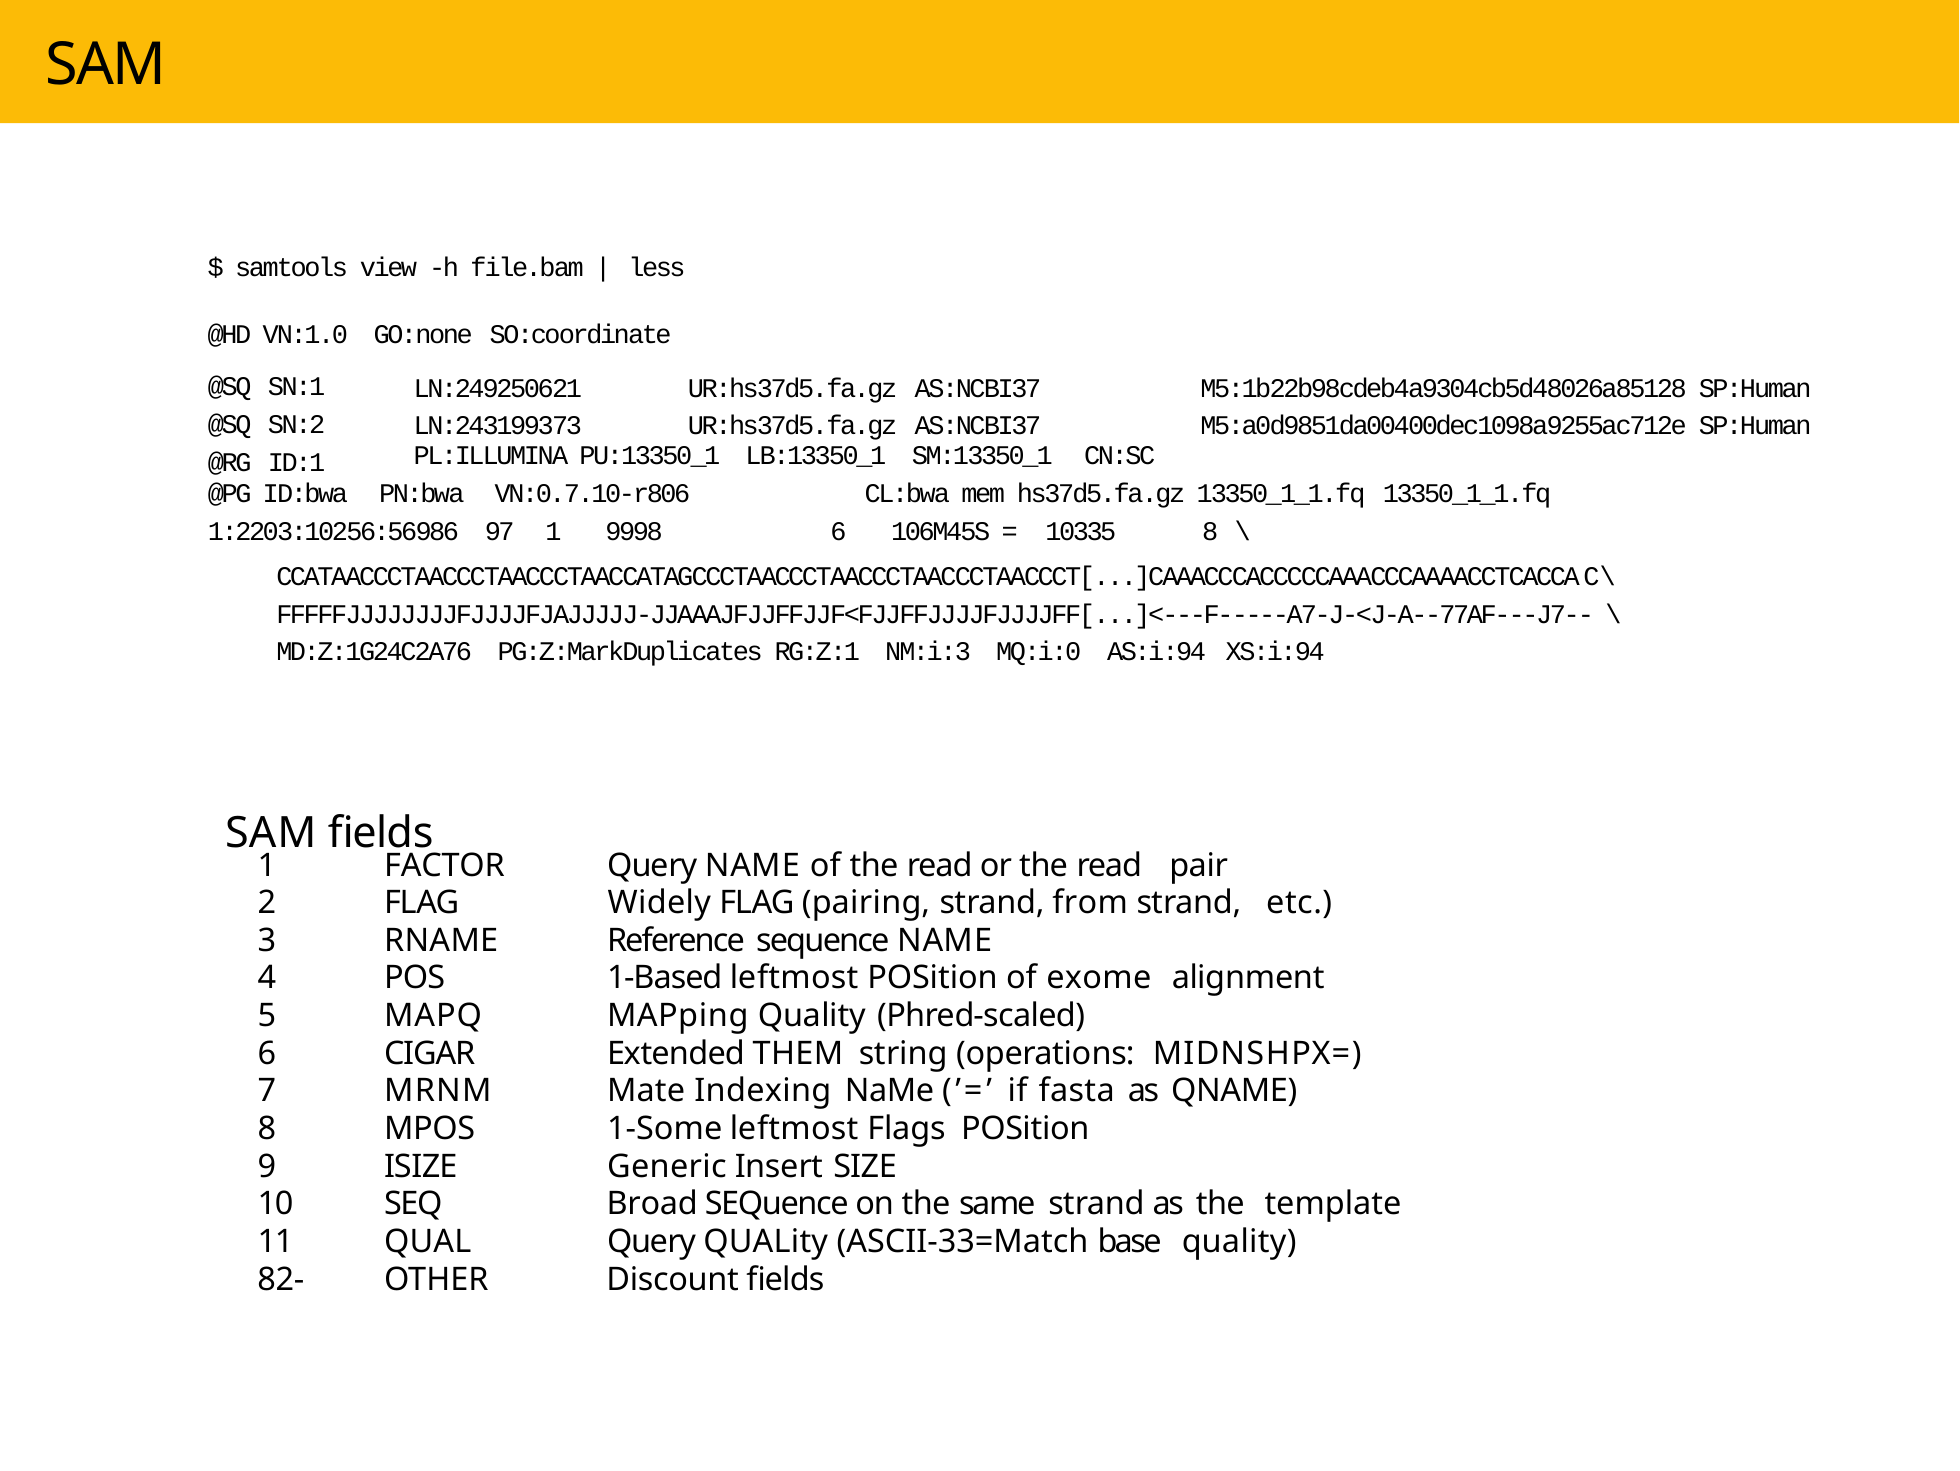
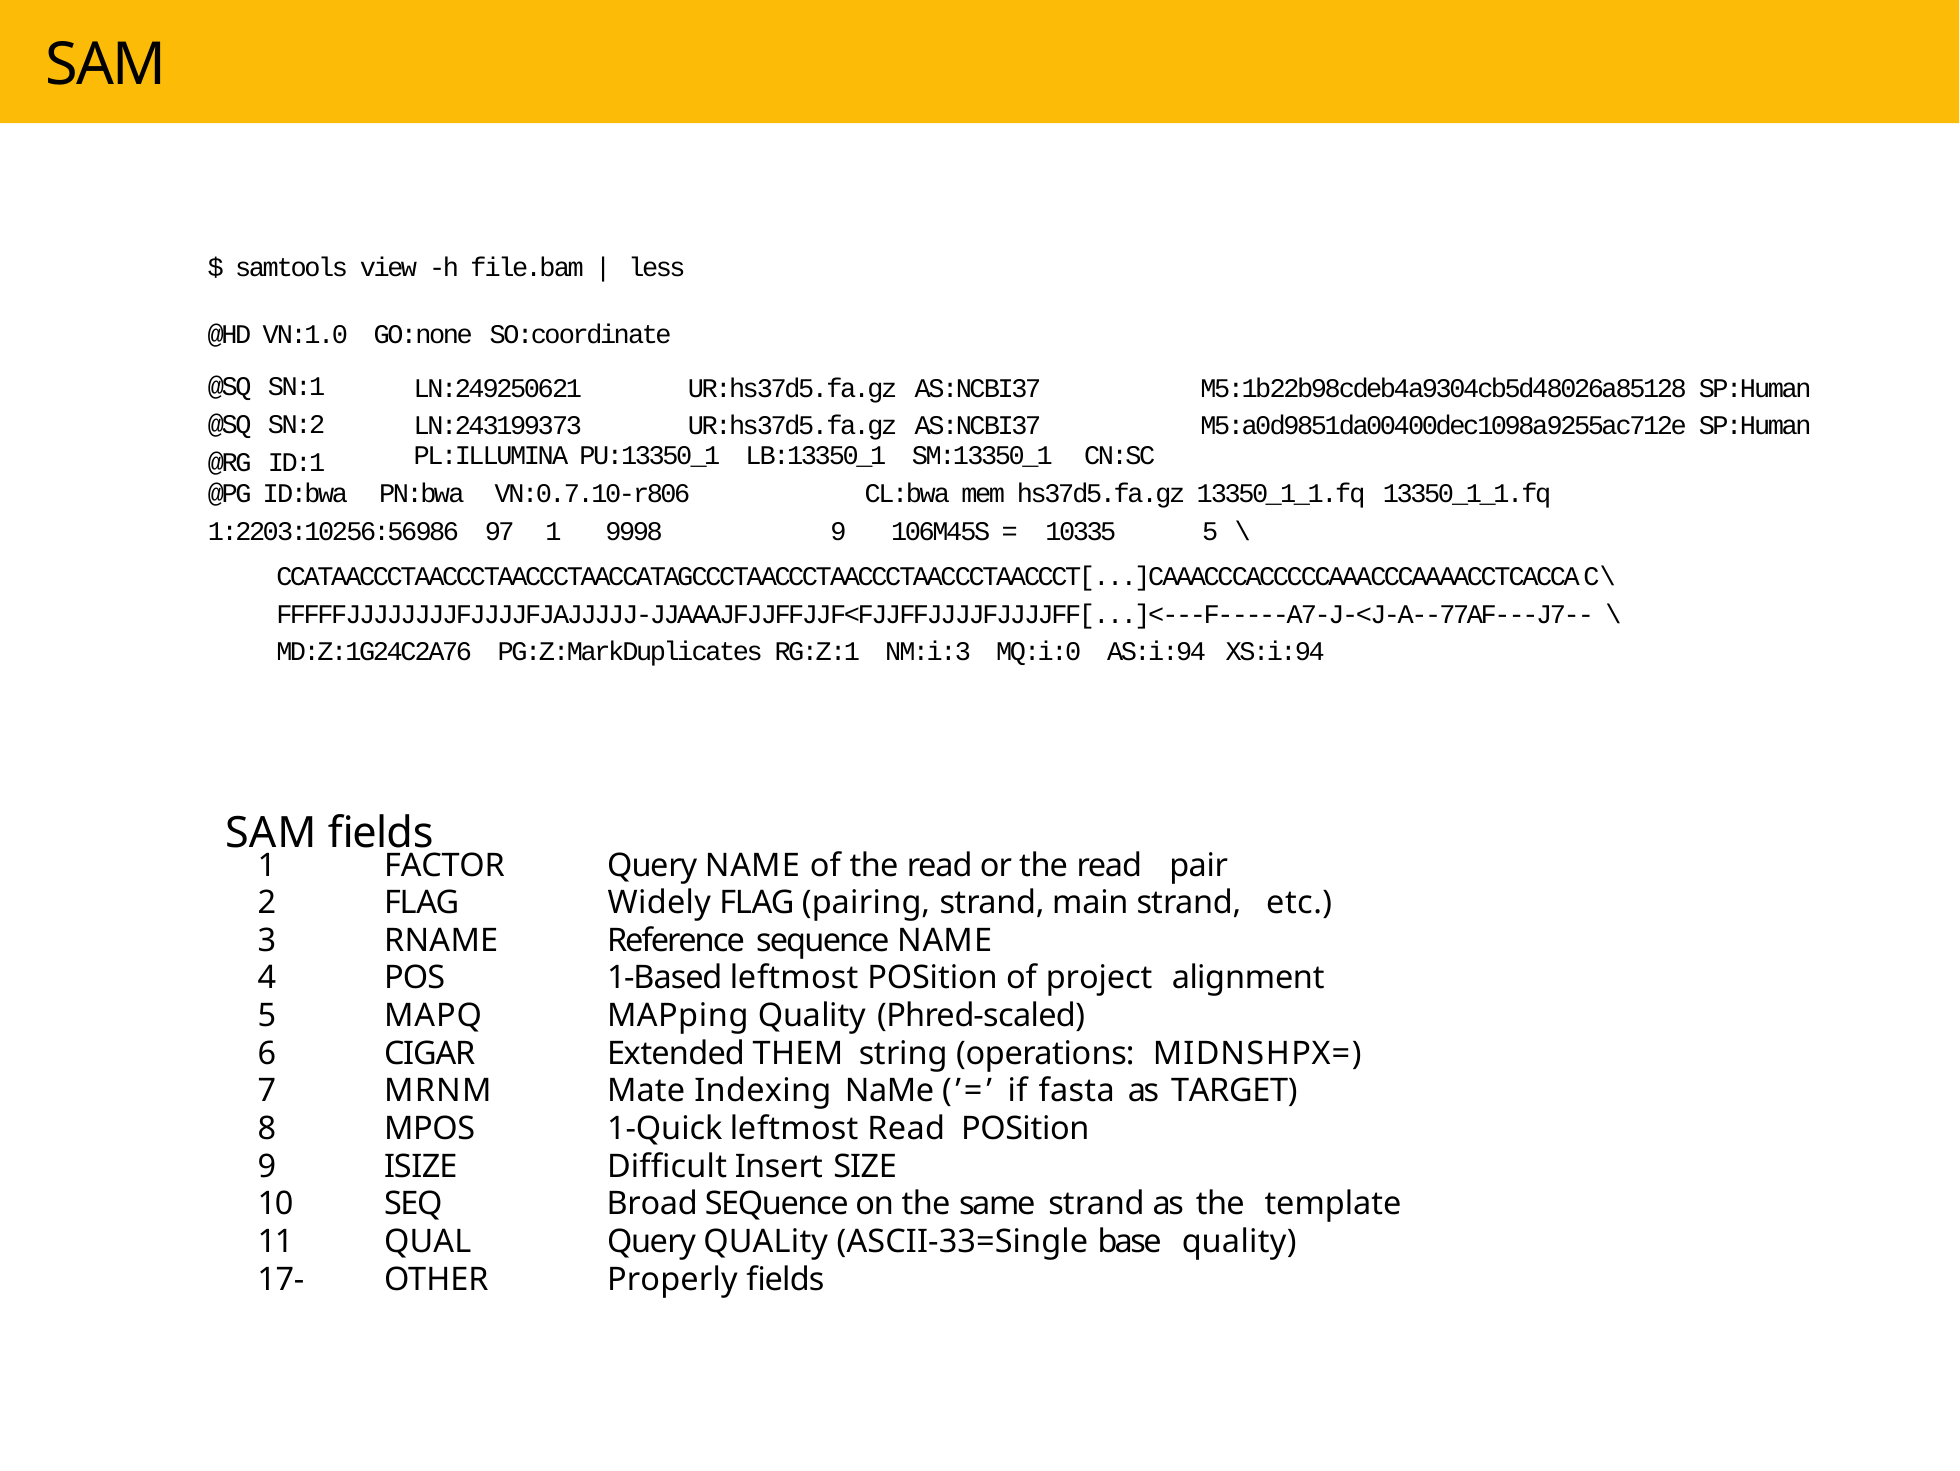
9998 6: 6 -> 9 (839, 531)
10335 8: 8 -> 5 (1210, 531)
from: from -> main (1090, 903)
exome: exome -> project (1099, 978)
QNAME: QNAME -> TARGET (1234, 1091)
1-Some: 1-Some -> 1-Quick (665, 1129)
leftmost Flags: Flags -> Read (906, 1129)
Generic: Generic -> Difficult (667, 1167)
ASCII-33=Match: ASCII-33=Match -> ASCII-33=Single (962, 1242)
82-: 82- -> 17- (281, 1280)
Discount: Discount -> Properly (672, 1280)
